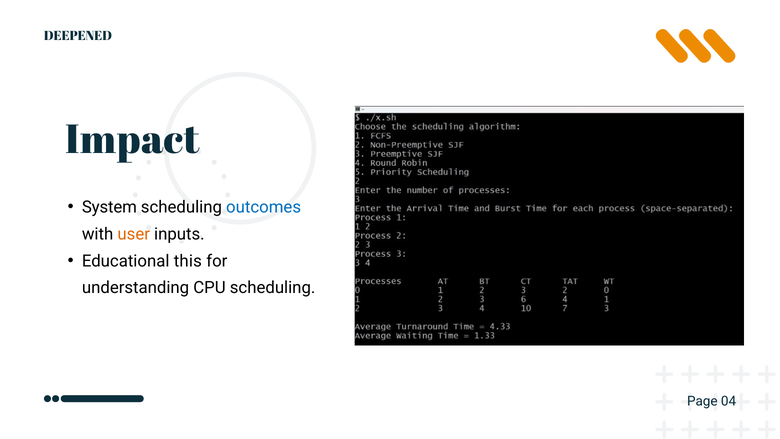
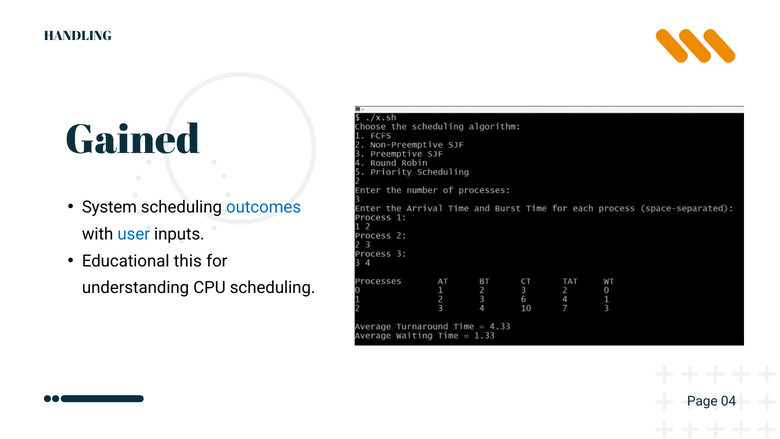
DEEPENED: DEEPENED -> HANDLING (78, 36)
Impact: Impact -> Gained (133, 140)
user colour: orange -> blue (134, 234)
